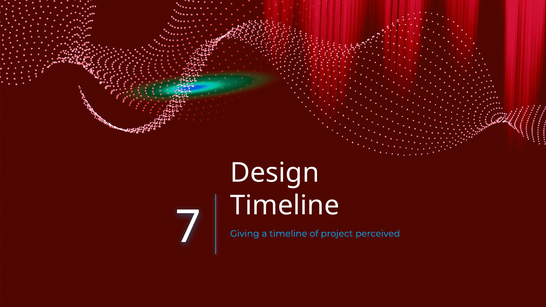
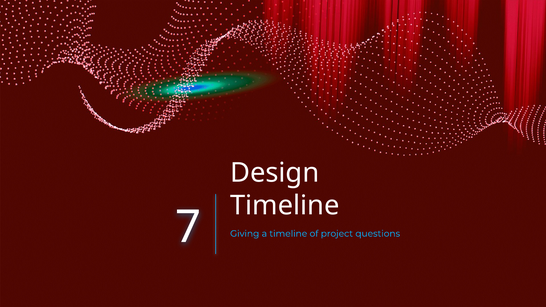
perceived: perceived -> questions (378, 234)
